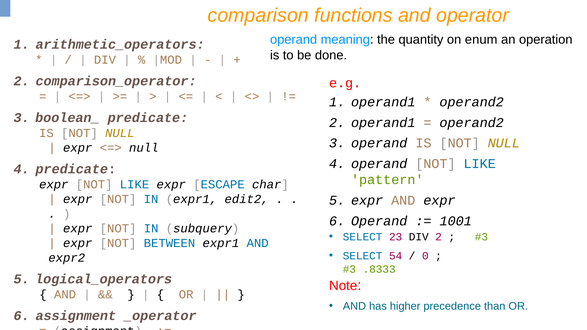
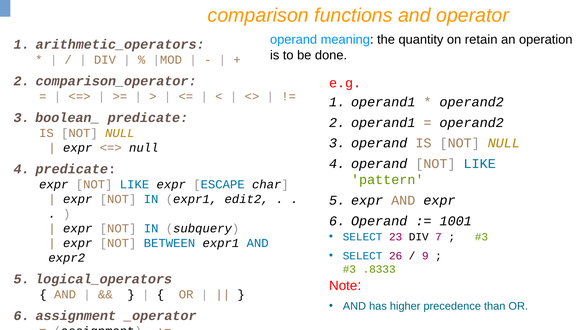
enum: enum -> retain (481, 40)
DIV 2: 2 -> 7 (439, 237)
54: 54 -> 26 (396, 256)
0: 0 -> 9 (425, 256)
